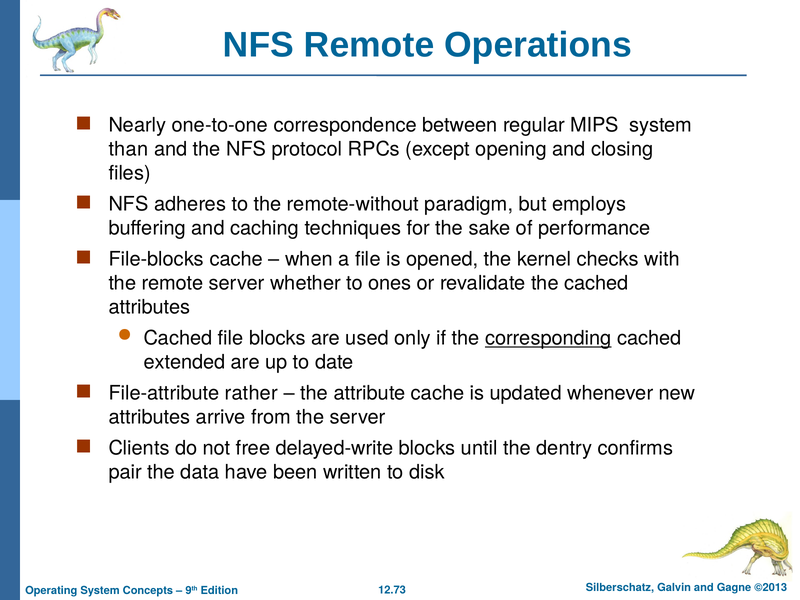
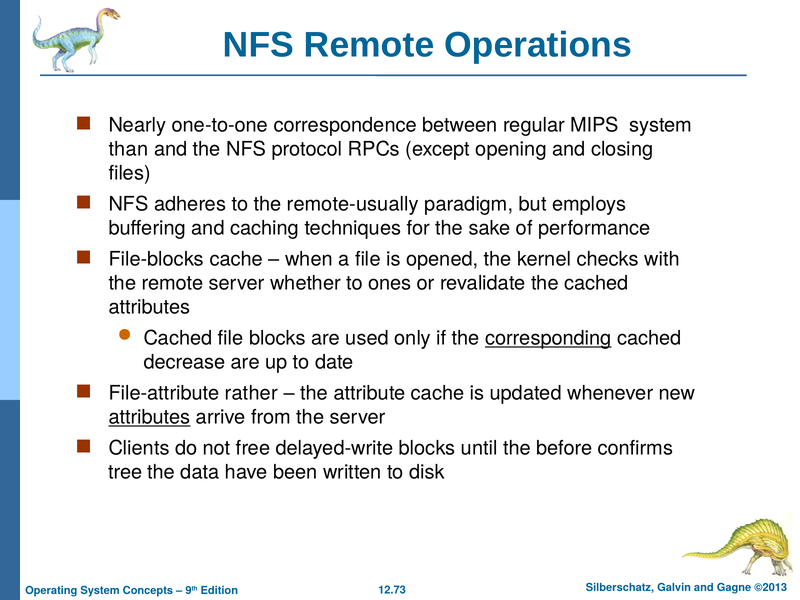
remote-without: remote-without -> remote-usually (353, 204)
extended: extended -> decrease (184, 362)
attributes underline: none -> present (149, 417)
dentry: dentry -> before (564, 448)
pair: pair -> tree (125, 472)
